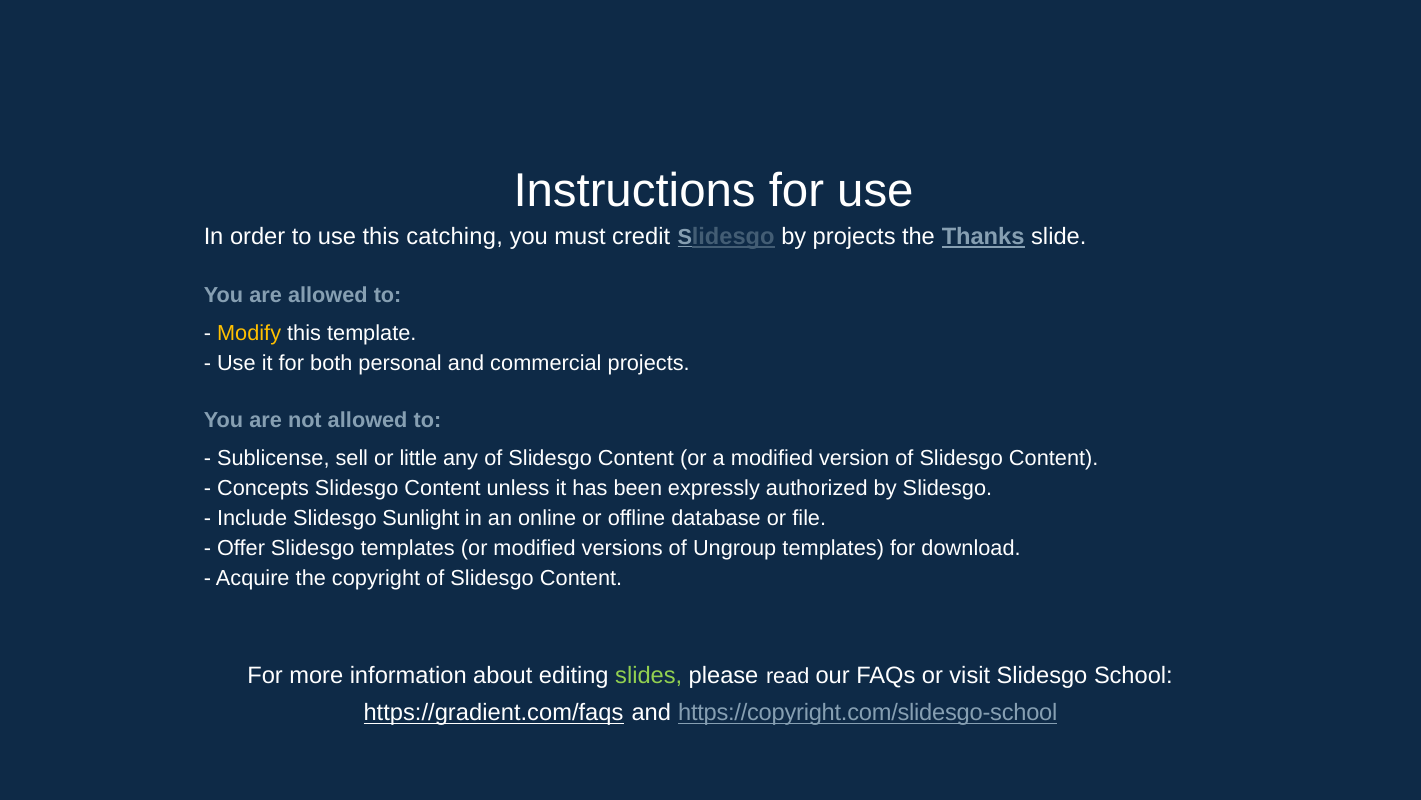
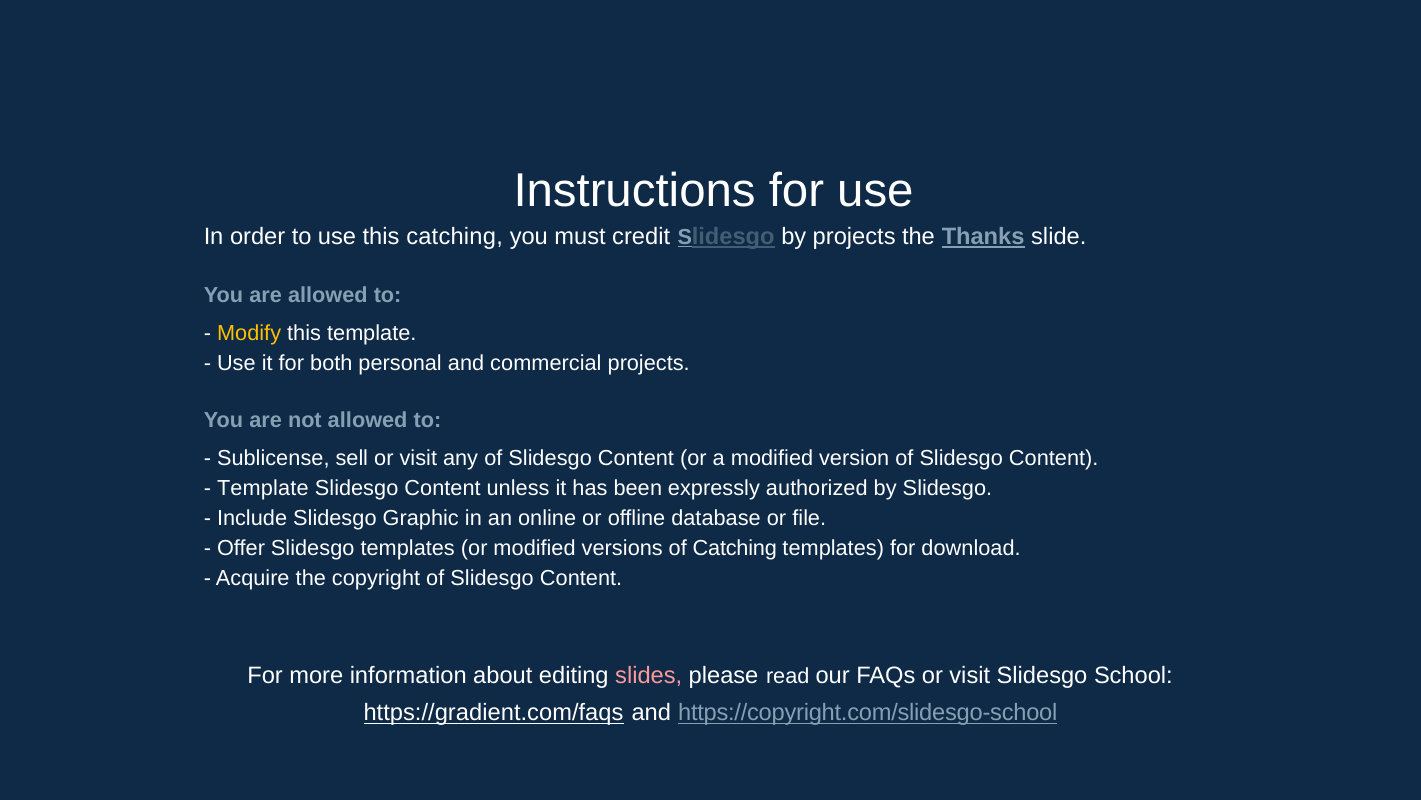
sell or little: little -> visit (418, 458)
Concepts: Concepts -> Template (263, 488)
Sunlight: Sunlight -> Graphic (421, 518)
of Ungroup: Ungroup -> Catching (735, 548)
slides colour: light green -> pink (649, 675)
